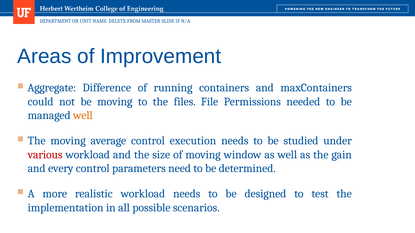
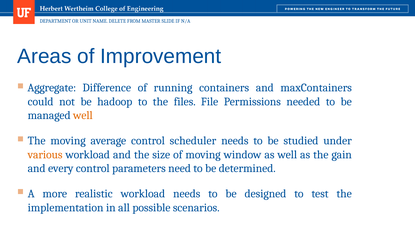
be moving: moving -> hadoop (115, 102)
execution: execution -> scheduler (193, 141)
various colour: red -> orange (45, 155)
